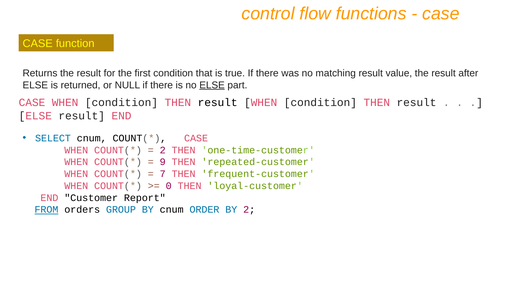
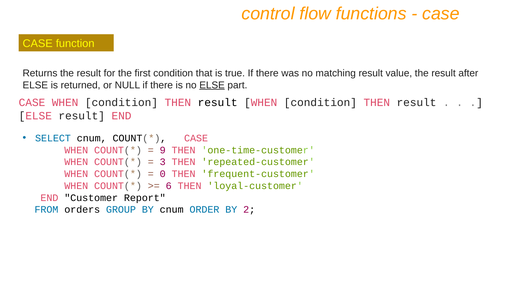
2: 2 -> 9 (163, 150)
9: 9 -> 3 (163, 162)
7: 7 -> 0 (163, 174)
0: 0 -> 6 (169, 186)
FROM underline: present -> none (46, 210)
